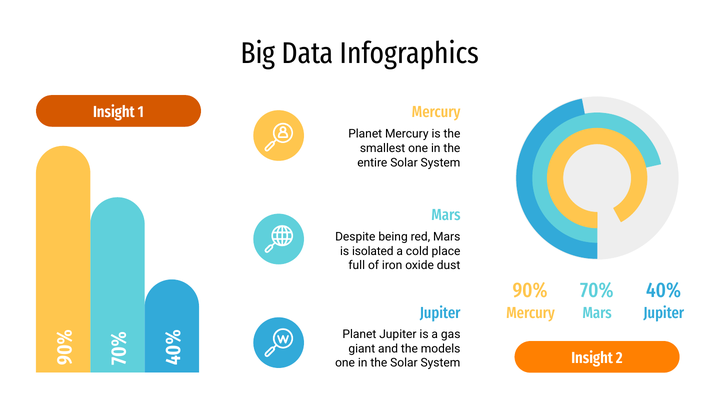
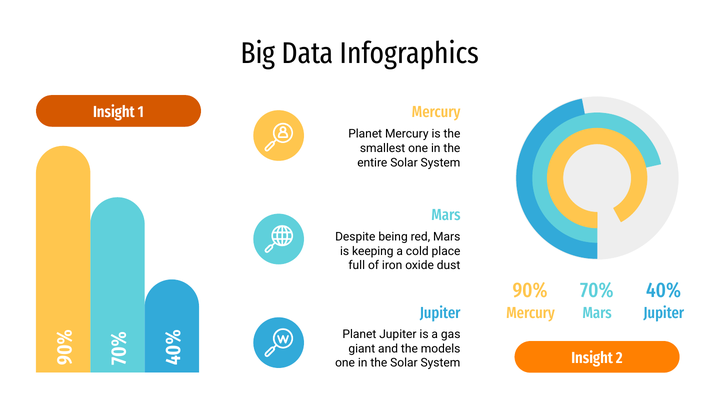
isolated: isolated -> keeping (373, 251)
